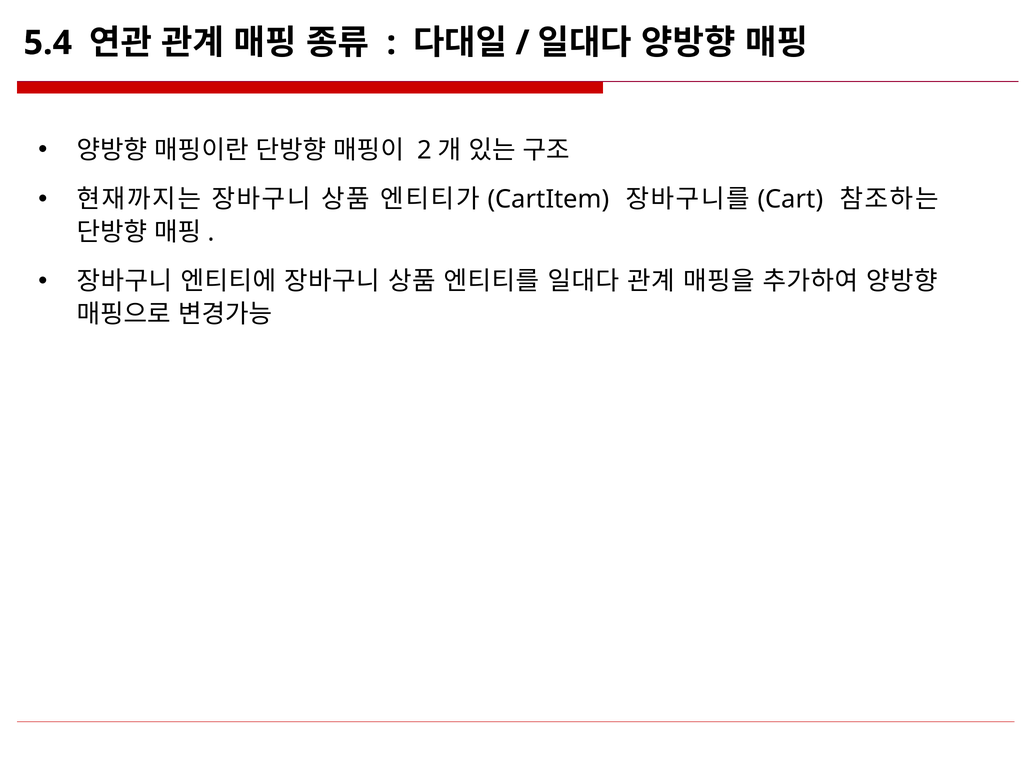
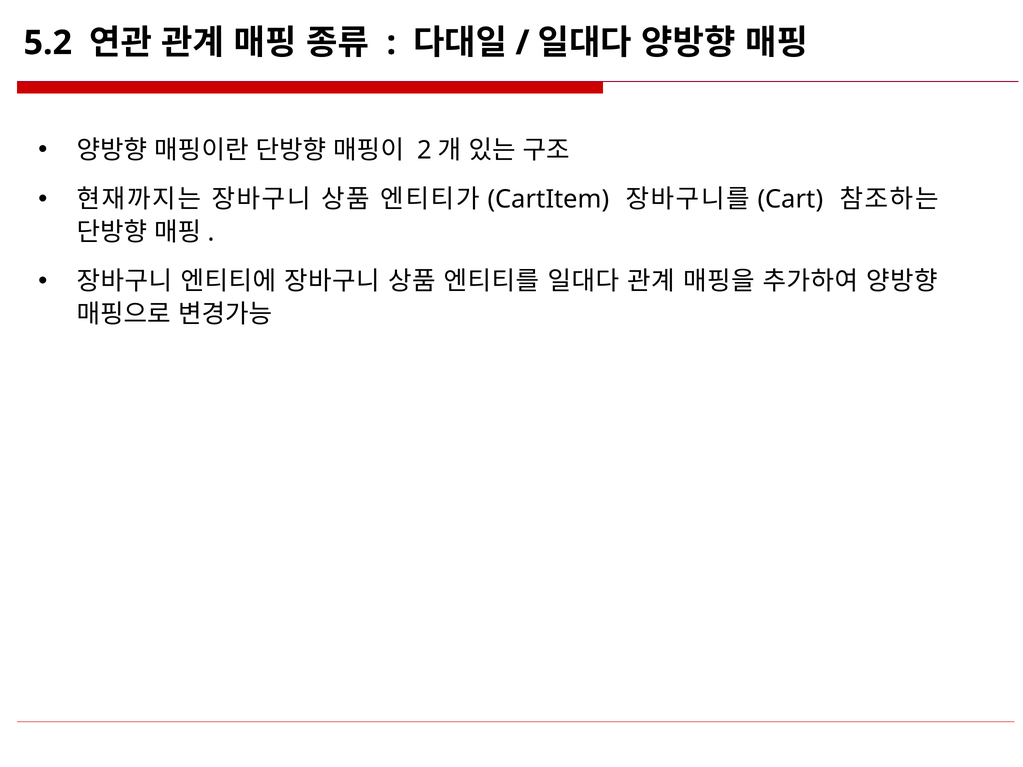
5.4: 5.4 -> 5.2 (48, 43)
